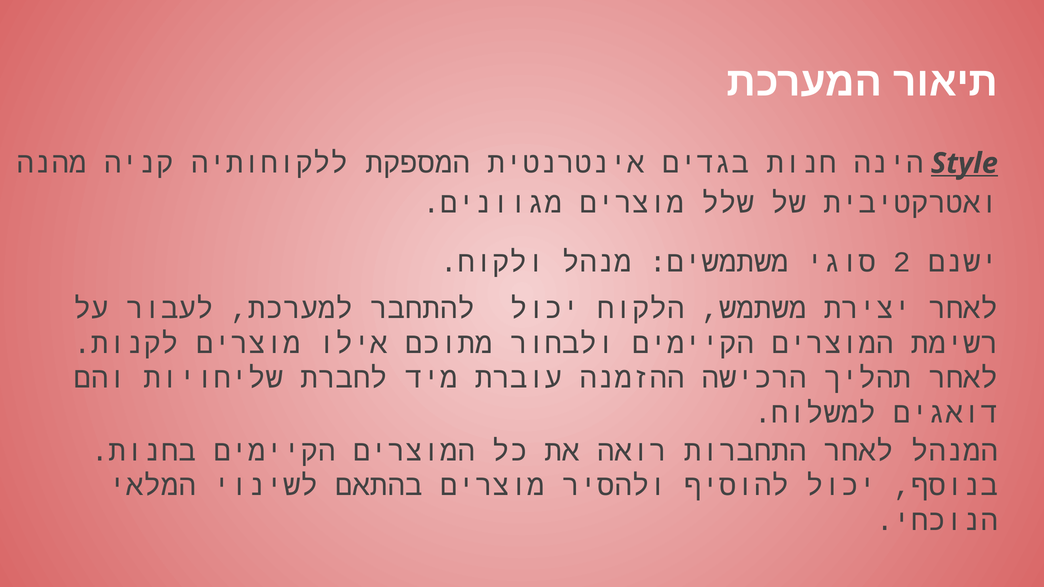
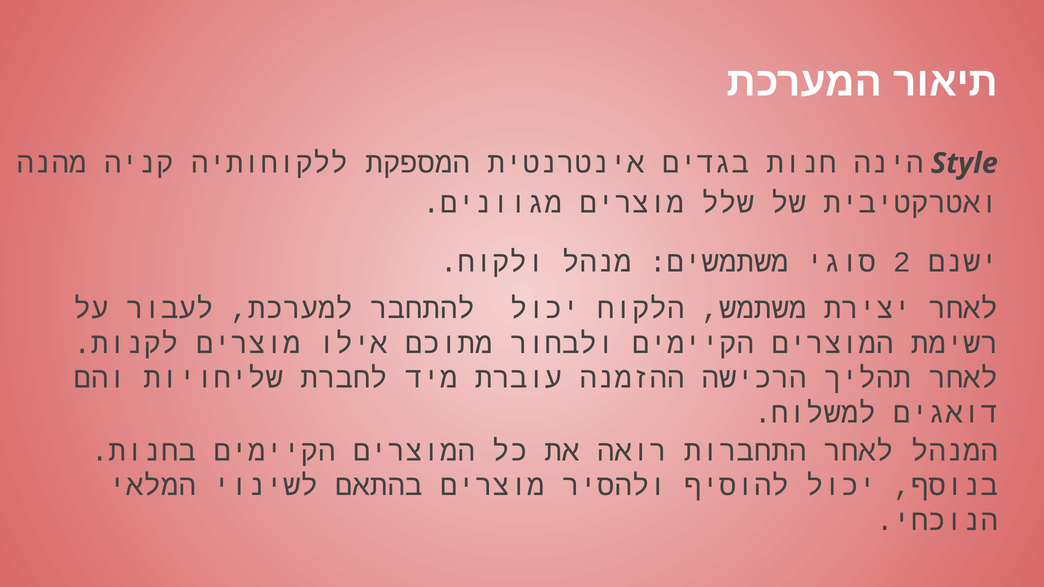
Style underline: present -> none (964, 163)
